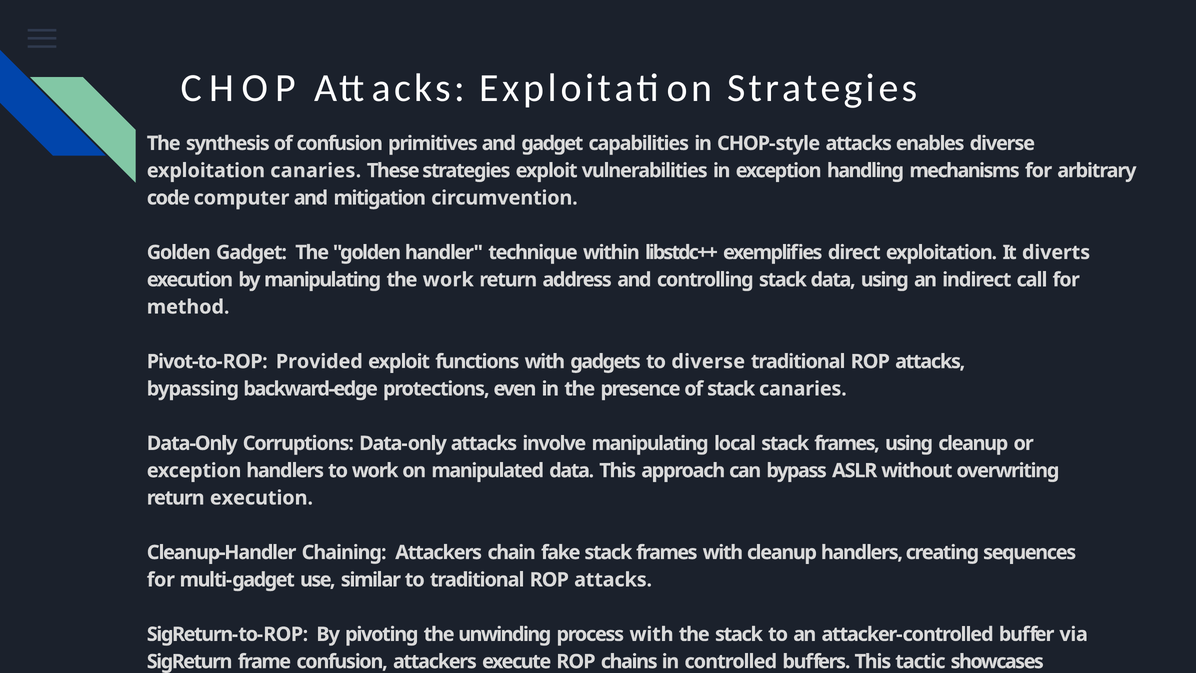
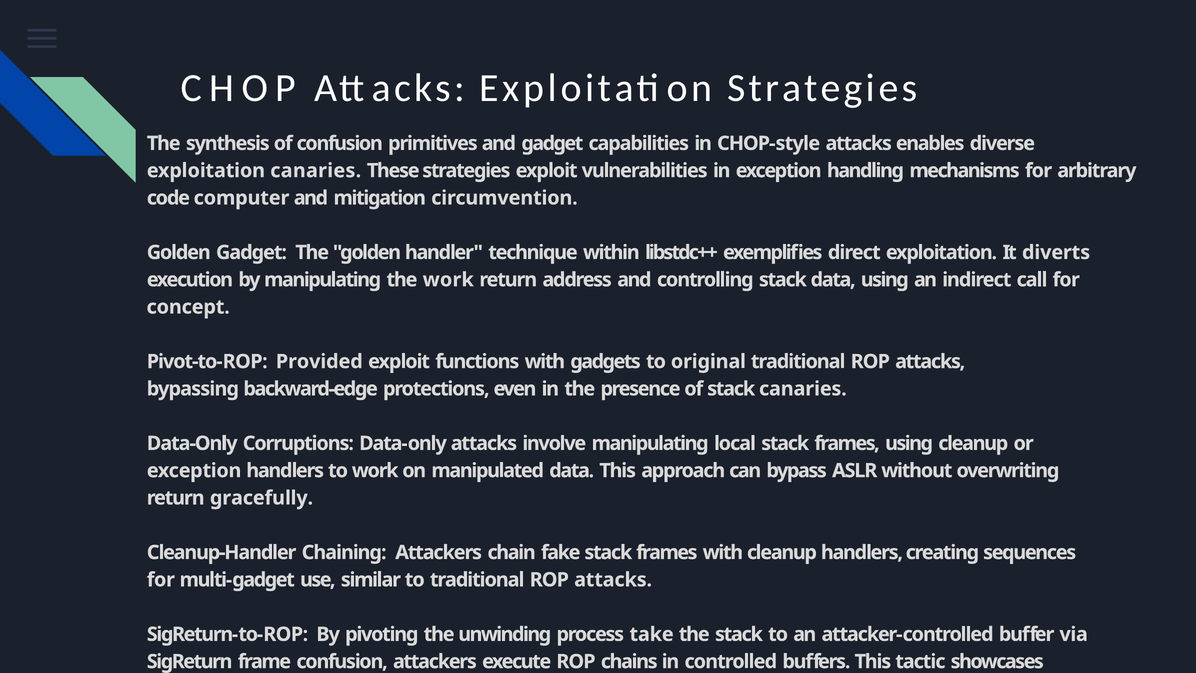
method: method -> concept (188, 307)
to diverse: diverse -> original (708, 361)
return execution: execution -> gracefully (261, 498)
process with: with -> take (652, 634)
